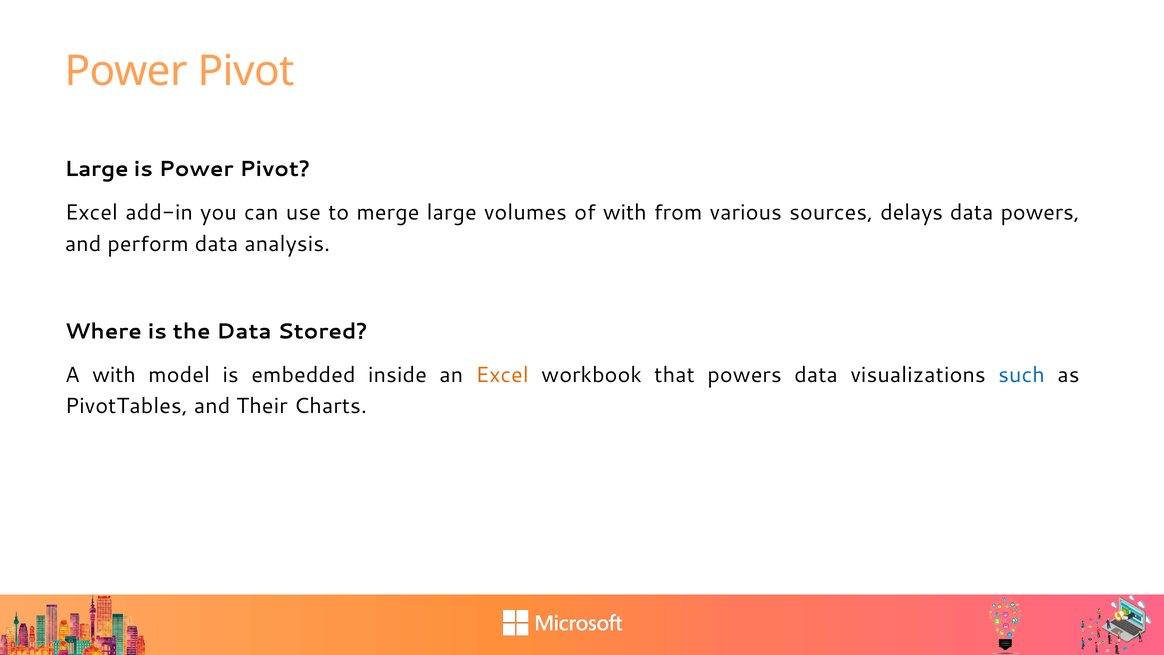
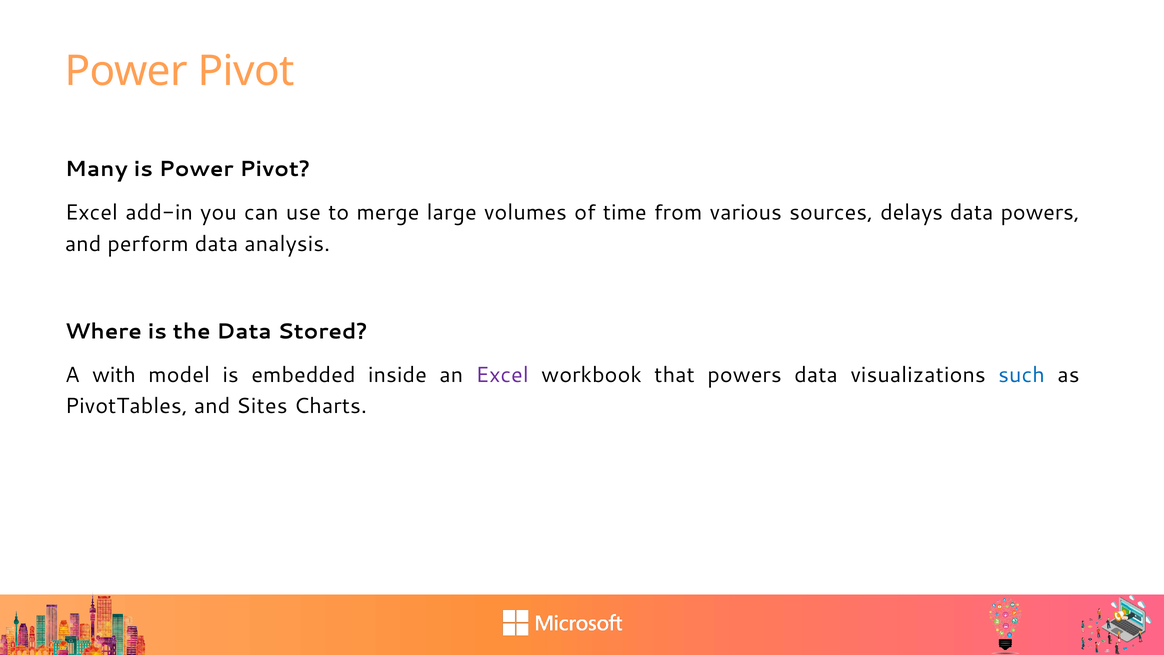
Large: Large -> Many (96, 169)
of with: with -> time (625, 213)
Excel colour: orange -> purple (502, 375)
Their: Their -> Sites (262, 406)
